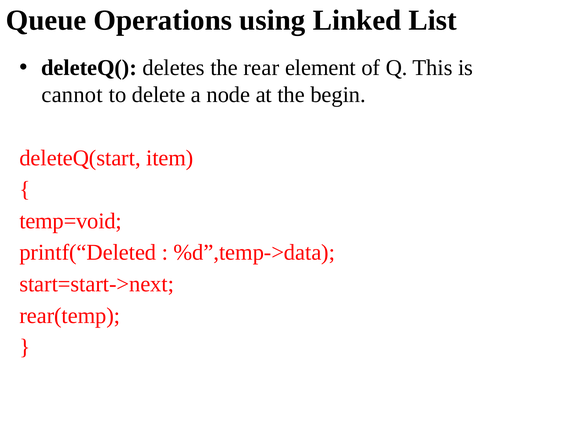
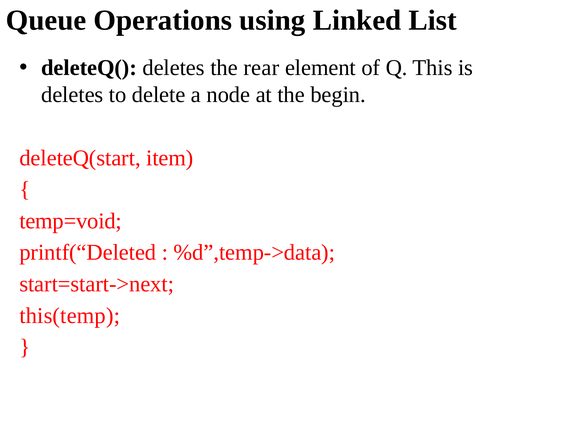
cannot: cannot -> deletes (72, 95)
rear(temp: rear(temp -> this(temp (70, 316)
